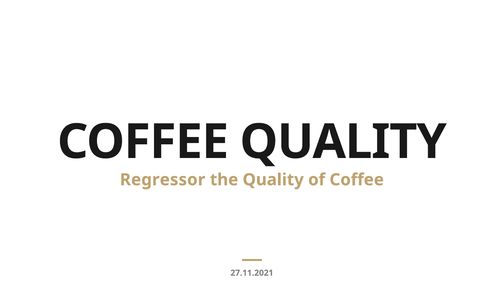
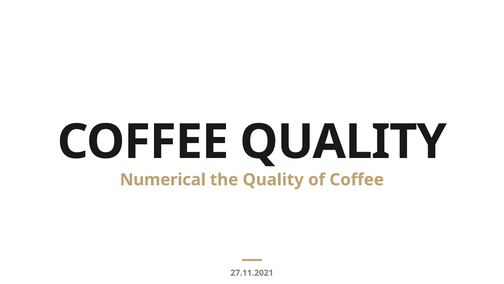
Regressor: Regressor -> Numerical (163, 179)
